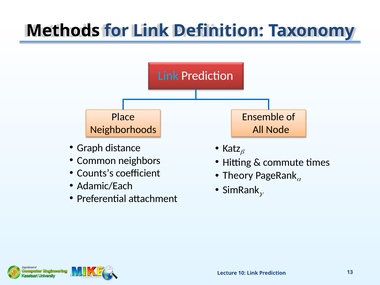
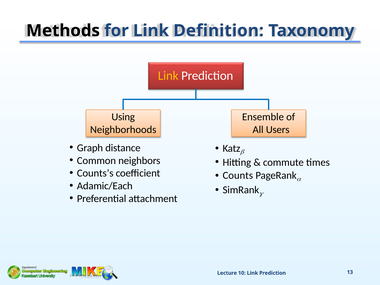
Link colour: light blue -> yellow (168, 76)
Place: Place -> Using (123, 117)
Node: Node -> Users (278, 130)
Theory: Theory -> Counts (238, 176)
